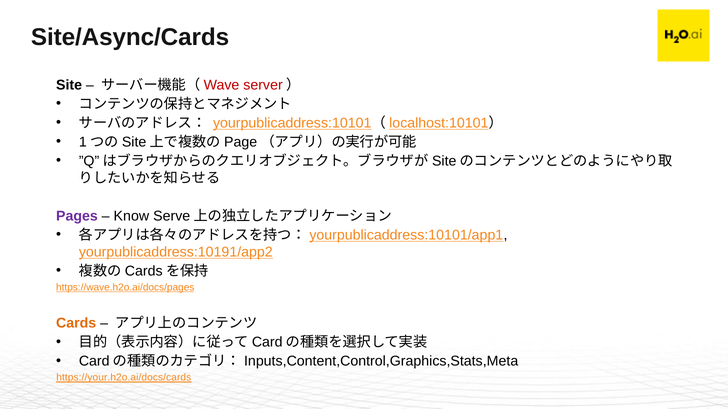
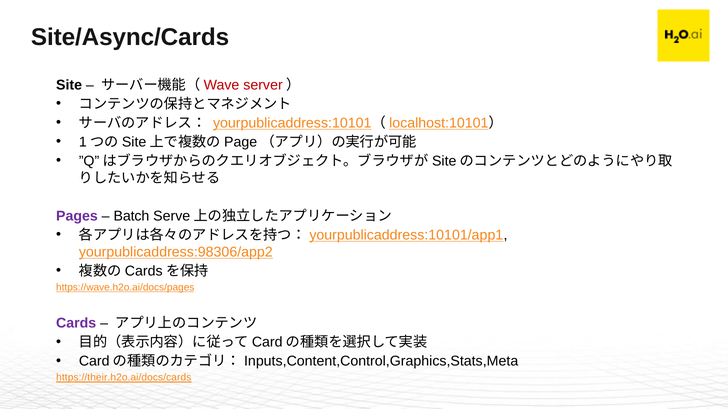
Know: Know -> Batch (131, 216)
yourpublicaddress:10191/app2: yourpublicaddress:10191/app2 -> yourpublicaddress:98306/app2 (176, 252)
Cards colour: orange -> purple (76, 324)
https://your.h2o.ai/docs/cards: https://your.h2o.ai/docs/cards -> https://their.h2o.ai/docs/cards (124, 378)
